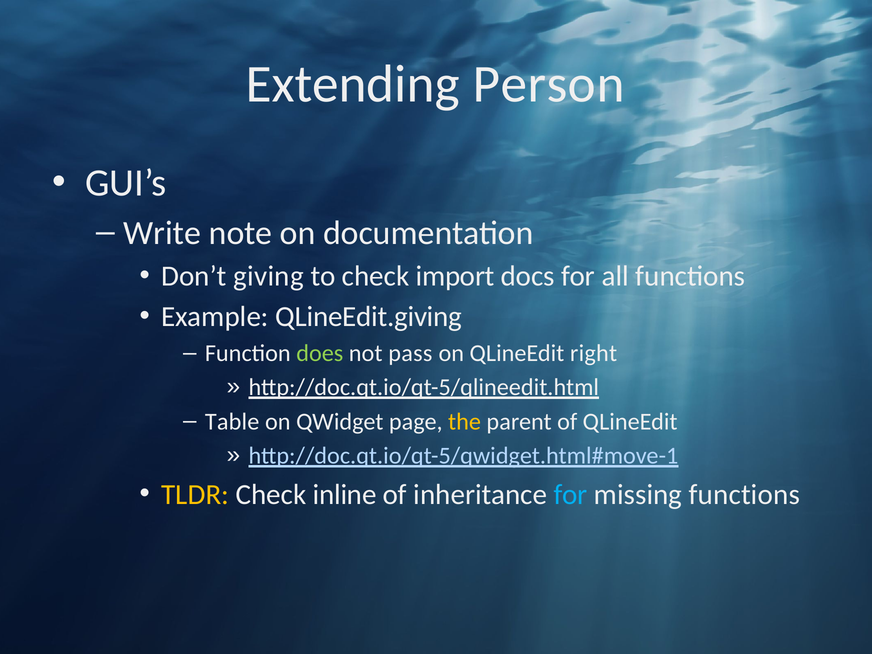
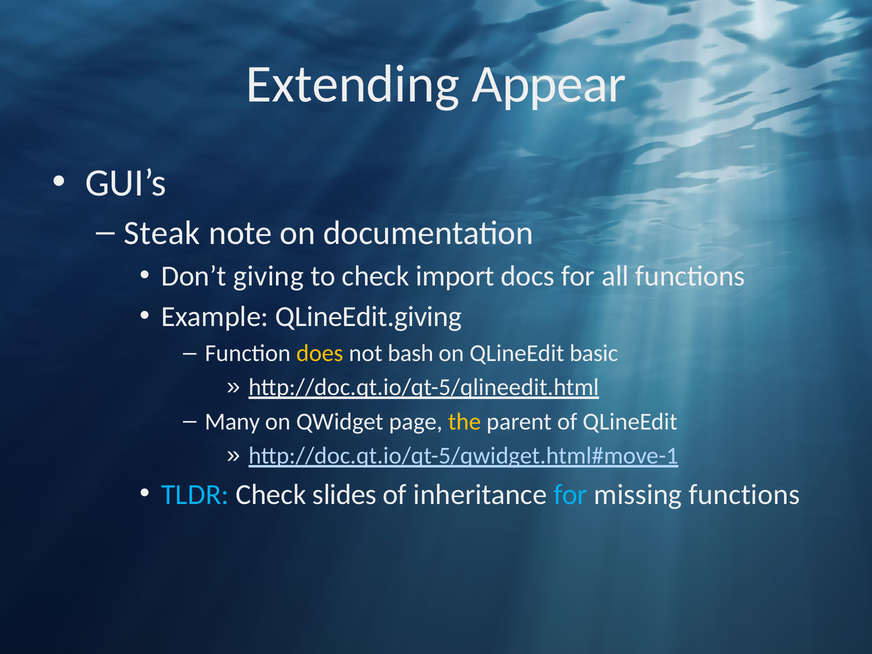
Person: Person -> Appear (549, 84)
Write: Write -> Steak (162, 233)
does colour: light green -> yellow (320, 353)
pass: pass -> bash (411, 353)
right: right -> basic (594, 353)
Table: Table -> Many (232, 422)
TLDR colour: yellow -> light blue (195, 494)
inline: inline -> slides (345, 494)
